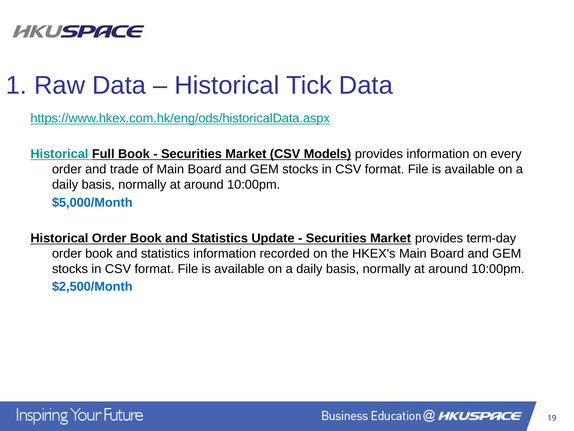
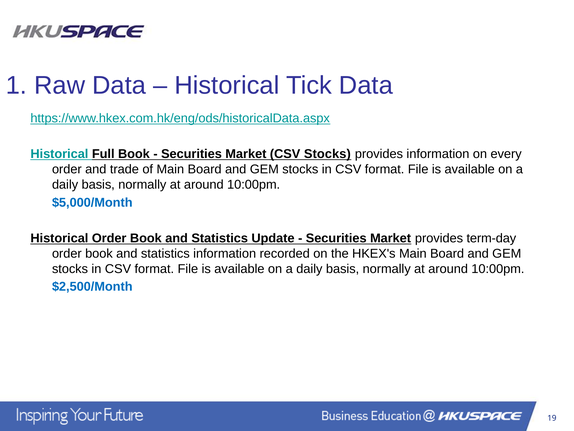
CSV Models: Models -> Stocks (327, 154)
